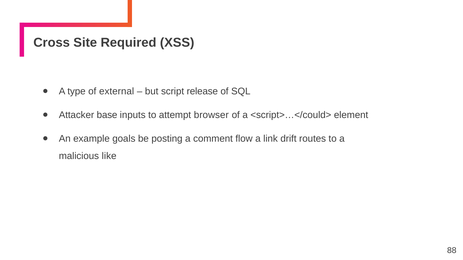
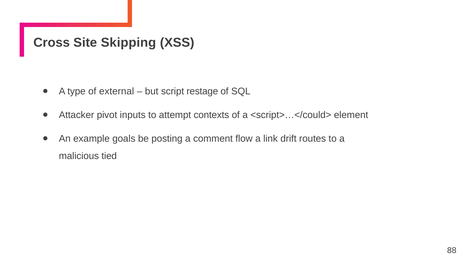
Required: Required -> Skipping (128, 43)
release: release -> restage (202, 91)
base: base -> pivot (107, 115)
browser: browser -> contexts (211, 115)
like: like -> tied (109, 156)
